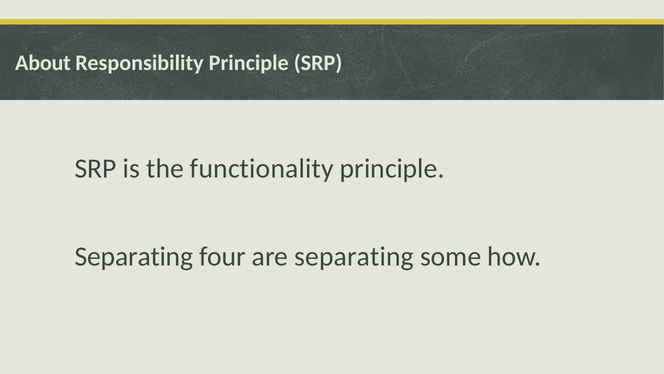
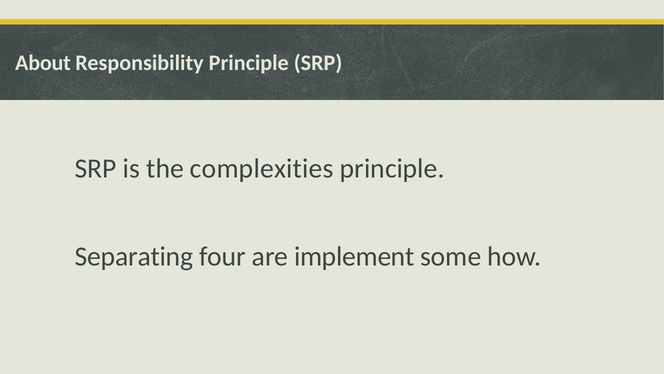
functionality: functionality -> complexities (262, 168)
are separating: separating -> implement (354, 256)
